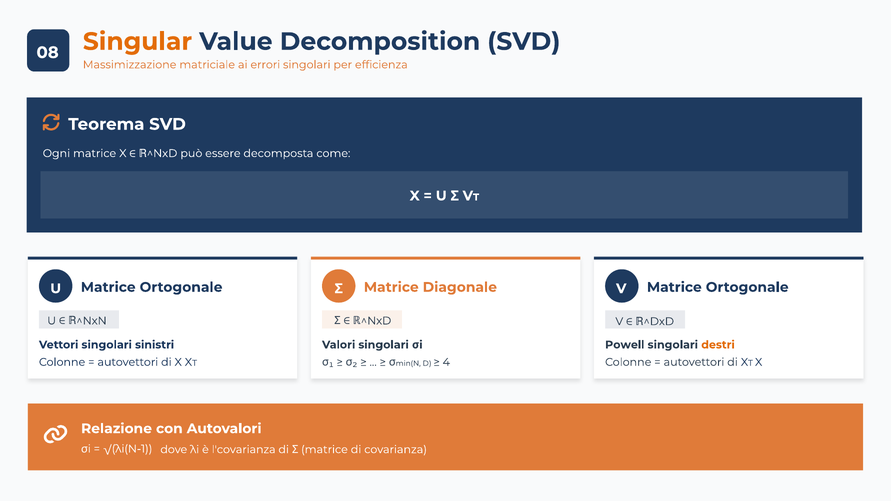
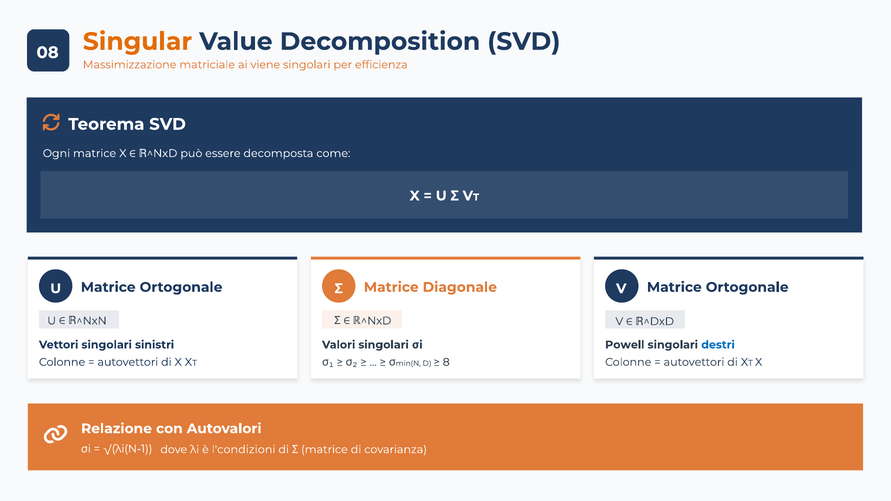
errori: errori -> viene (265, 65)
destri colour: orange -> blue (718, 345)
4: 4 -> 8 (446, 362)
l'covarianza: l'covarianza -> l'condizioni (244, 450)
